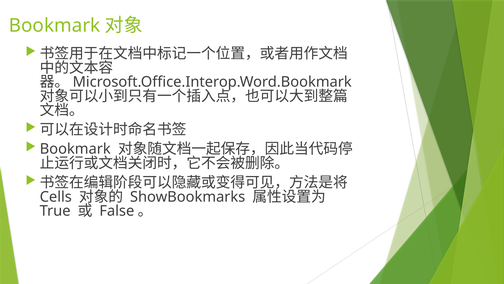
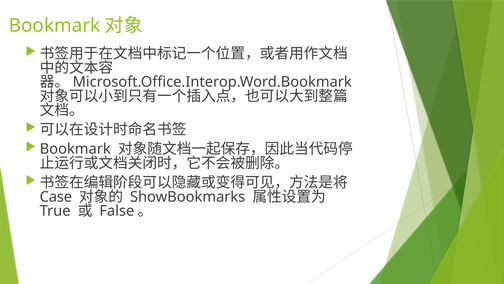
Cells: Cells -> Case (56, 196)
